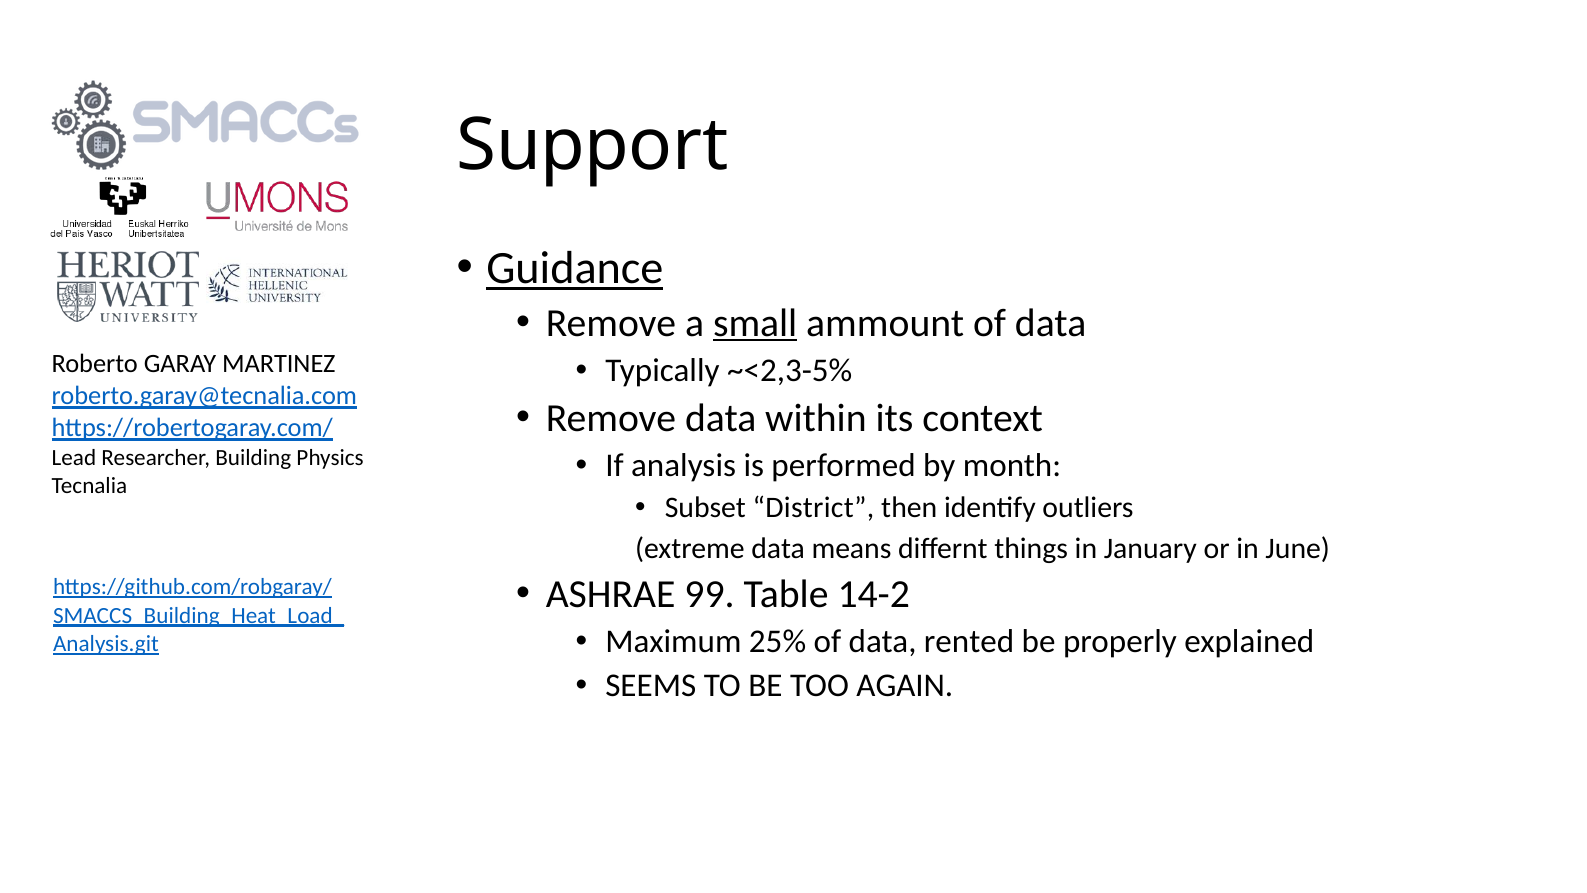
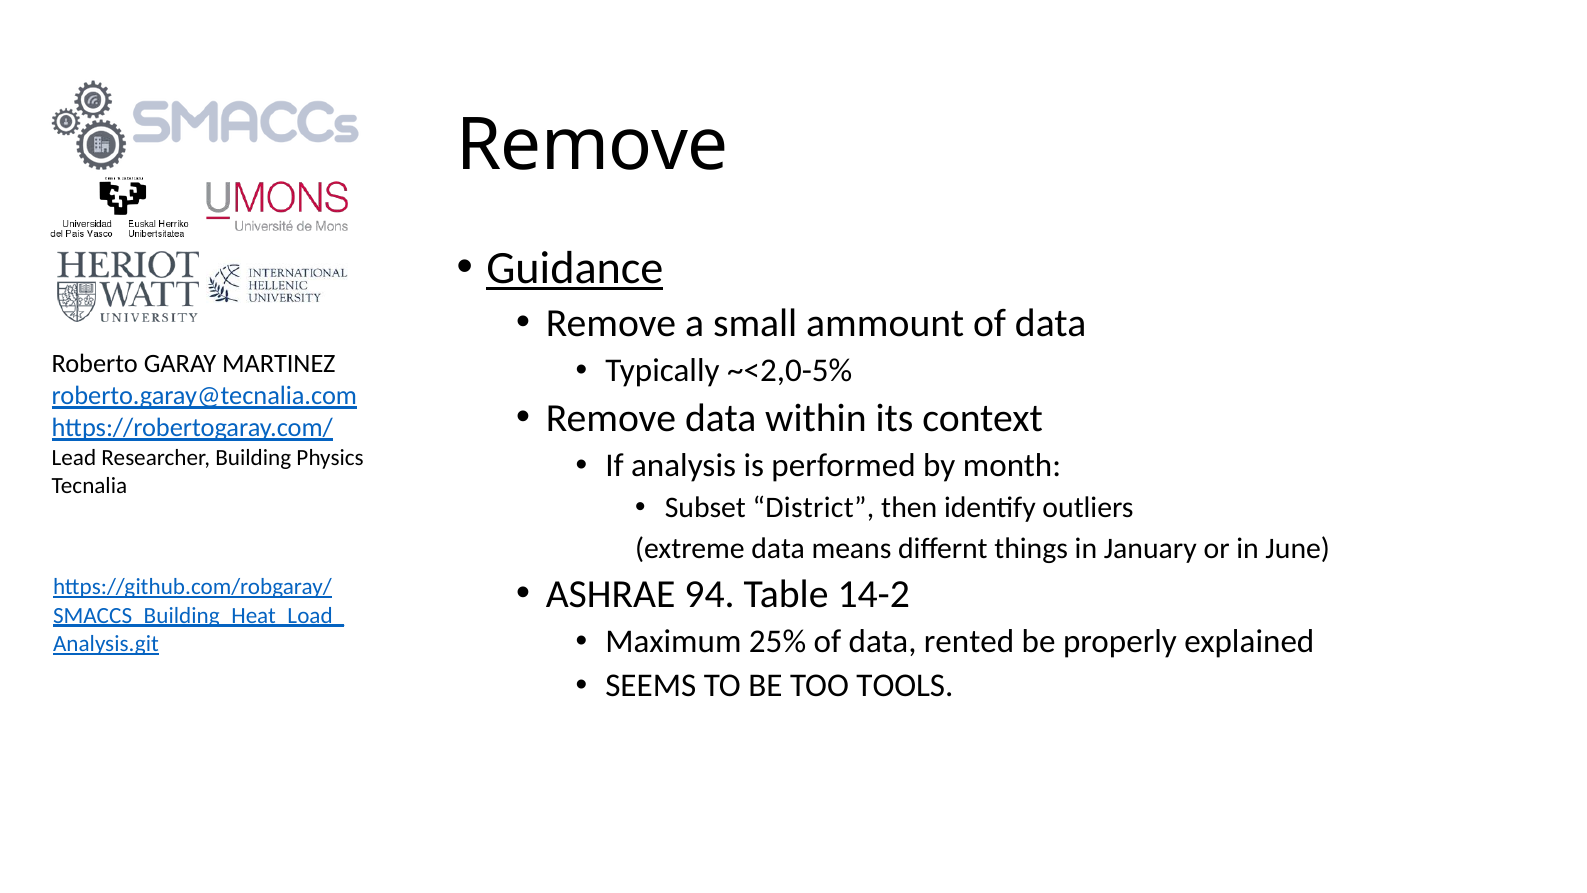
Support: Support -> Remove (593, 146)
small underline: present -> none (755, 323)
~<2,3-5%: ~<2,3-5% -> ~<2,0-5% (790, 371)
99: 99 -> 94 (710, 594)
AGAIN: AGAIN -> TOOLS (905, 685)
